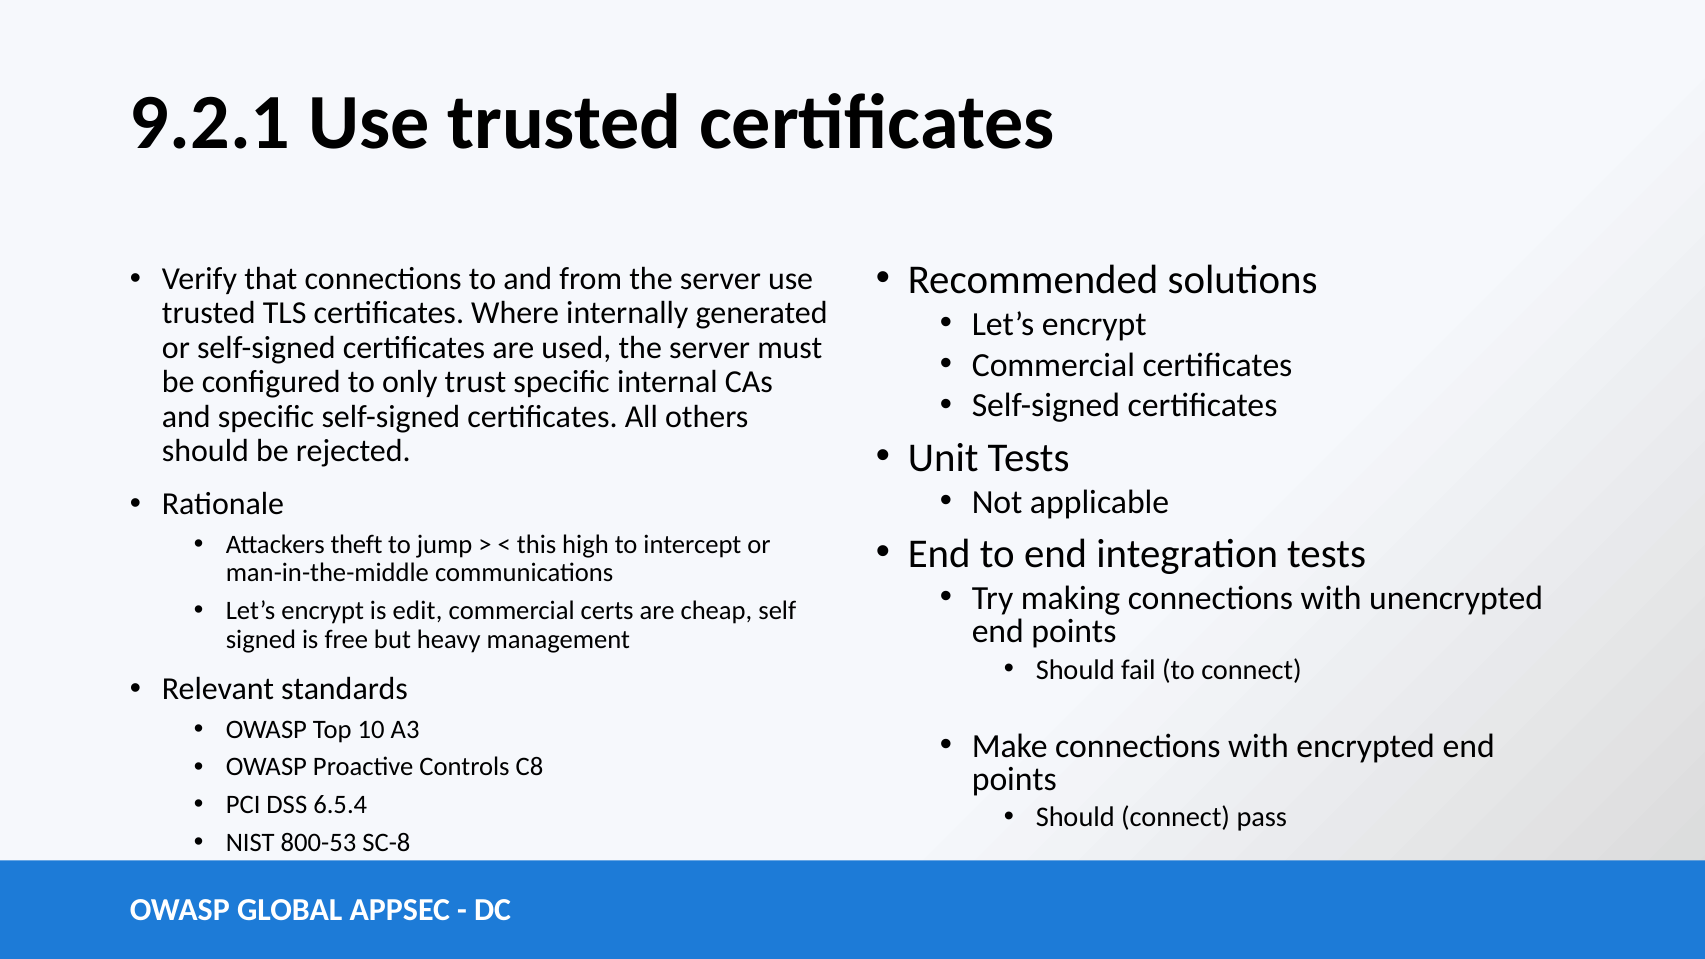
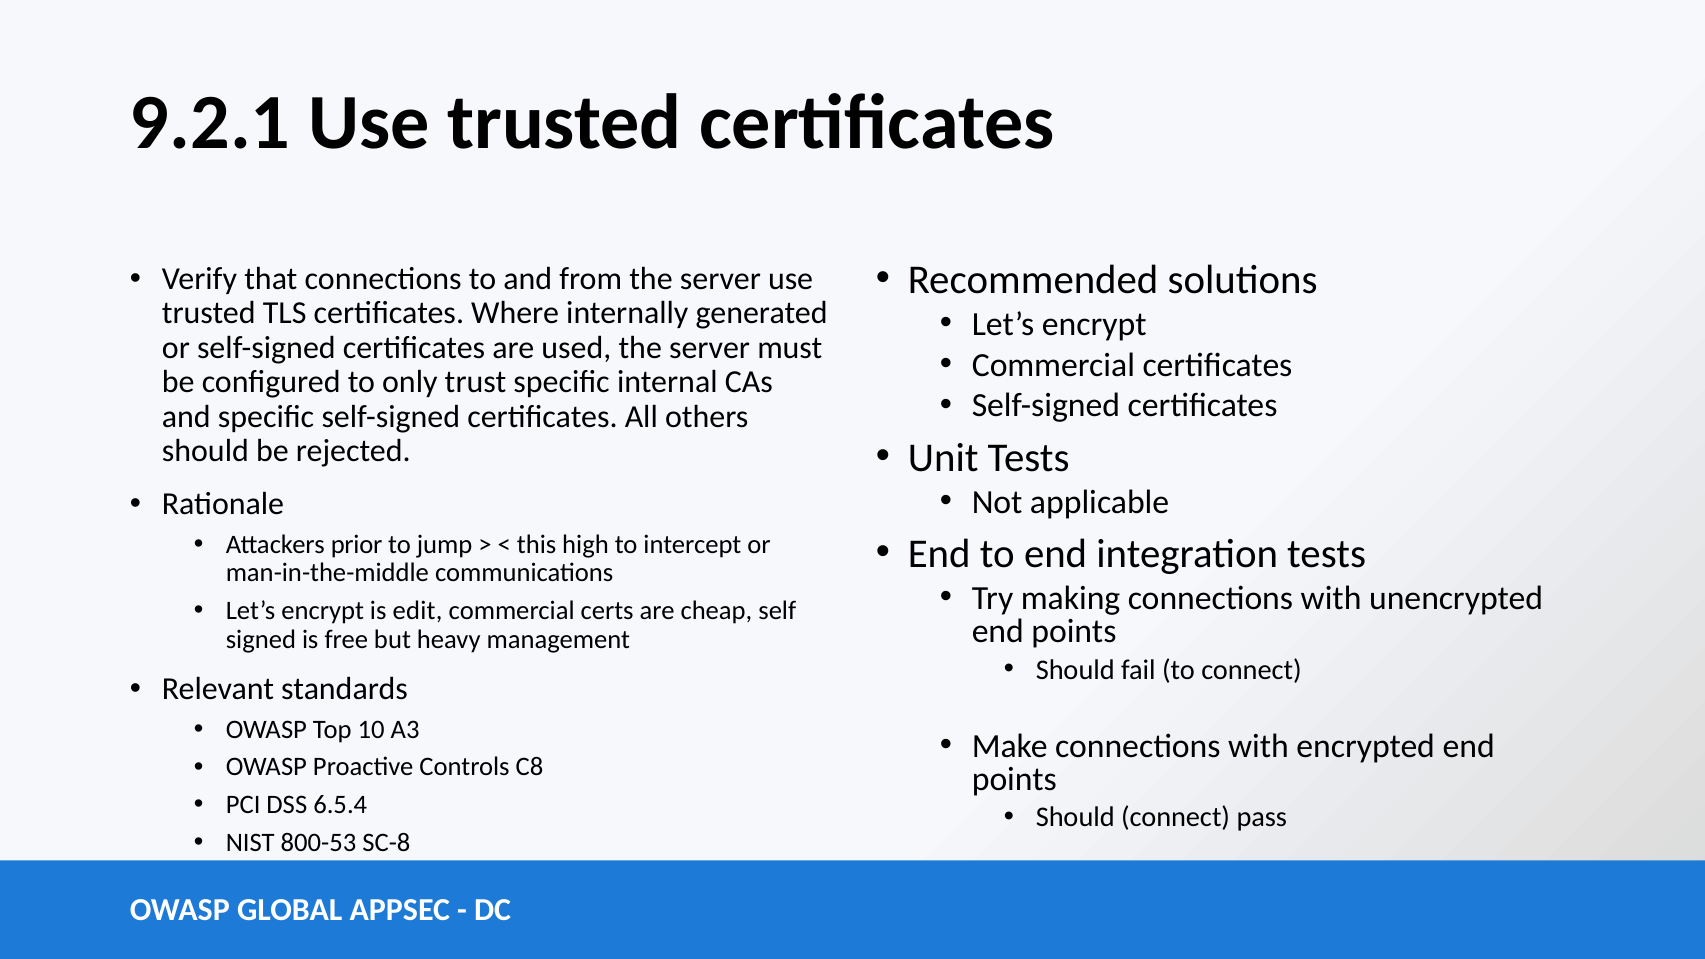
theft: theft -> prior (357, 544)
